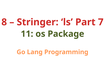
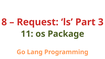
Stringer: Stringer -> Request (38, 22)
7: 7 -> 3 (101, 22)
